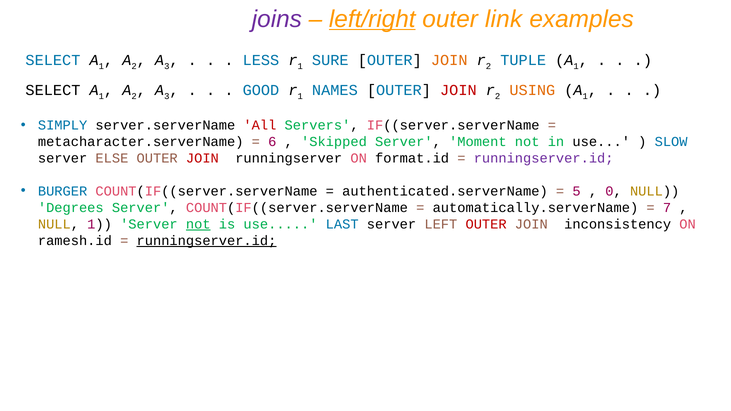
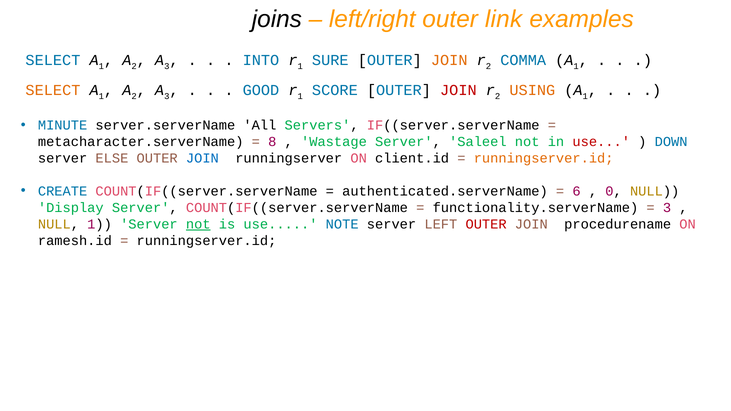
joins colour: purple -> black (277, 19)
left/right underline: present -> none (372, 19)
LESS: LESS -> INTO (261, 60)
TUPLE: TUPLE -> COMMA (523, 60)
SELECT colour: black -> orange (53, 90)
NAMES: NAMES -> SCORE (335, 90)
SIMPLY: SIMPLY -> MINUTE (63, 126)
All colour: red -> black (260, 126)
6: 6 -> 8 (272, 142)
Skipped: Skipped -> Wastage (334, 142)
Moment: Moment -> Saleel (478, 142)
use colour: black -> red (601, 142)
SLOW: SLOW -> DOWN (671, 142)
JOIN colour: red -> blue (202, 158)
format.id: format.id -> client.id (412, 158)
runningserver.id colour: purple -> orange (544, 158)
BURGER: BURGER -> CREATE (63, 191)
5: 5 -> 6 (577, 191)
Degrees: Degrees -> Display (71, 208)
automatically.serverName: automatically.serverName -> functionality.serverName (535, 208)
7: 7 -> 3 (667, 208)
LAST: LAST -> NOTE (342, 224)
inconsistency: inconsistency -> procedurename (618, 224)
runningserver.id underline: present -> none (206, 241)
